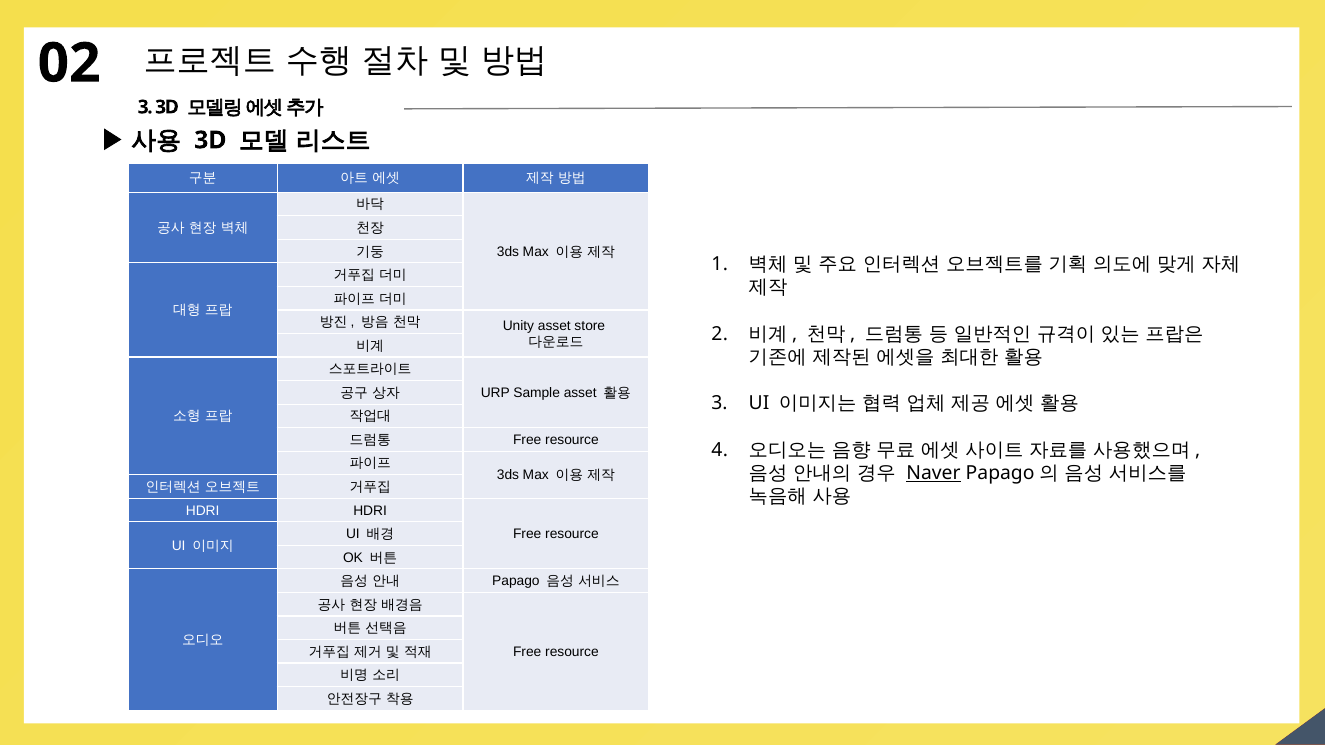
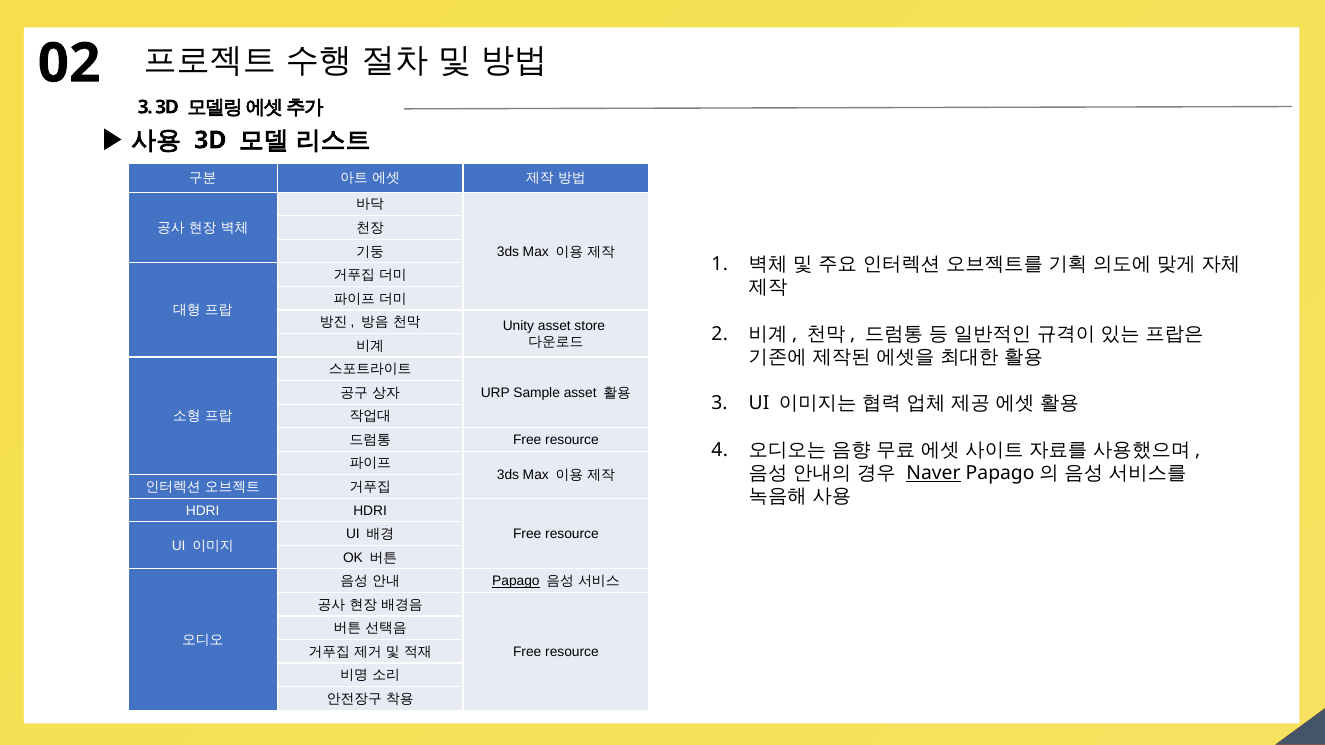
Papago underline: none -> present (516, 581)
